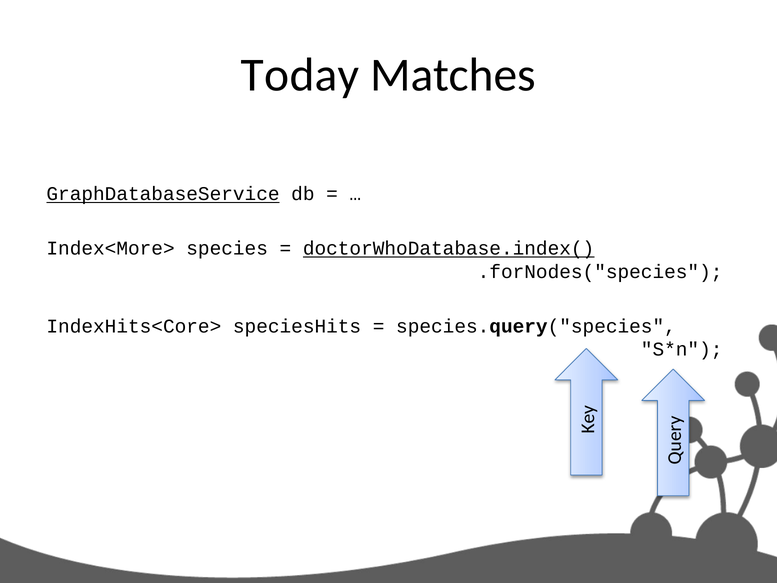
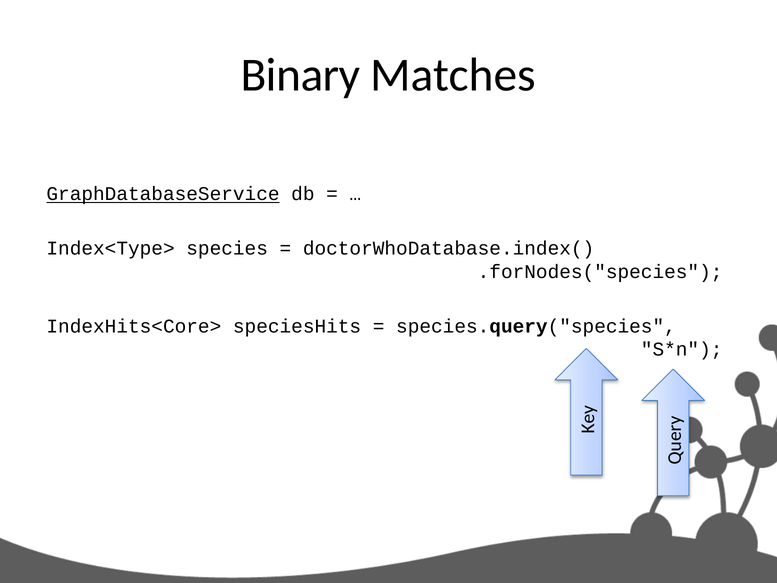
Today: Today -> Binary (300, 75)
Index<More>: Index<More> -> Index<Type> (111, 248)
doctorWhoDatabase.index( underline: present -> none (449, 248)
